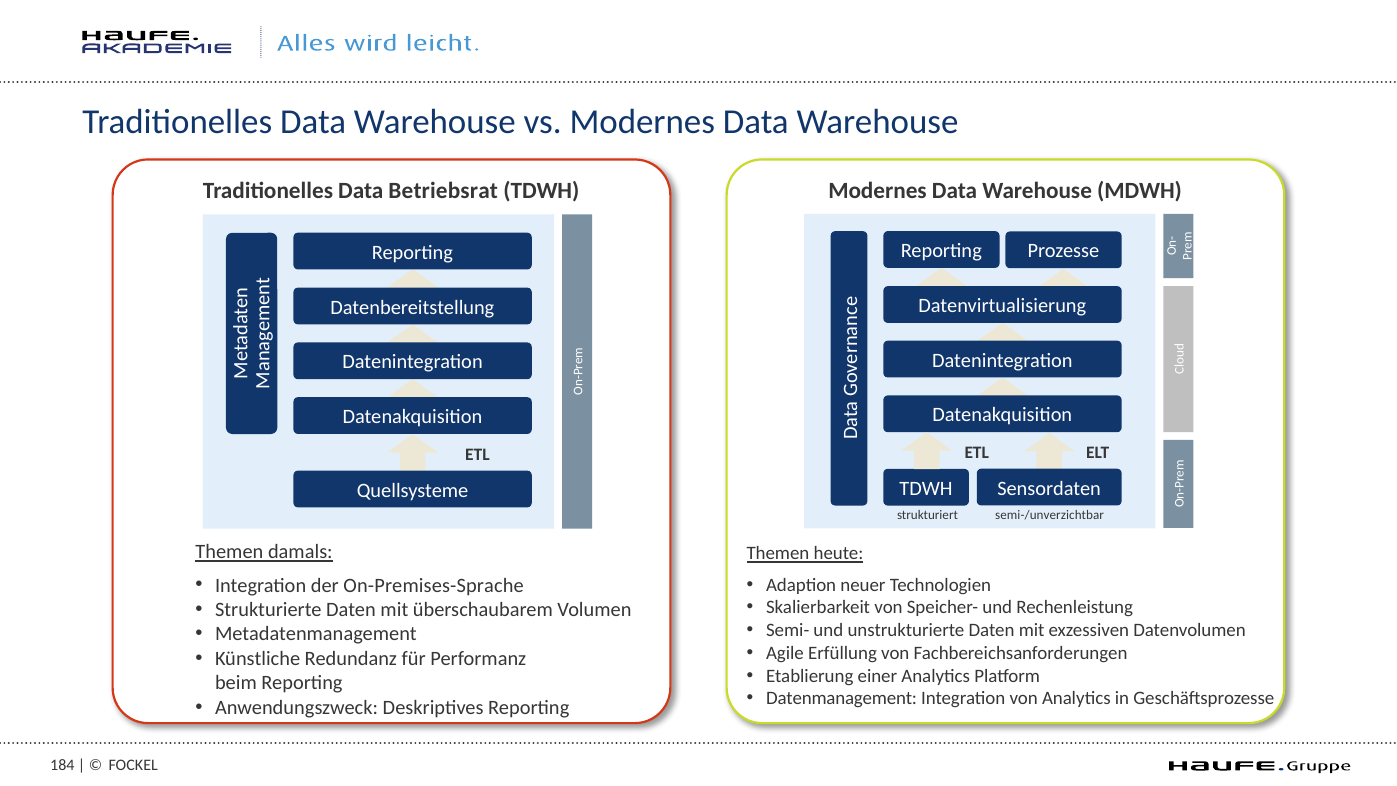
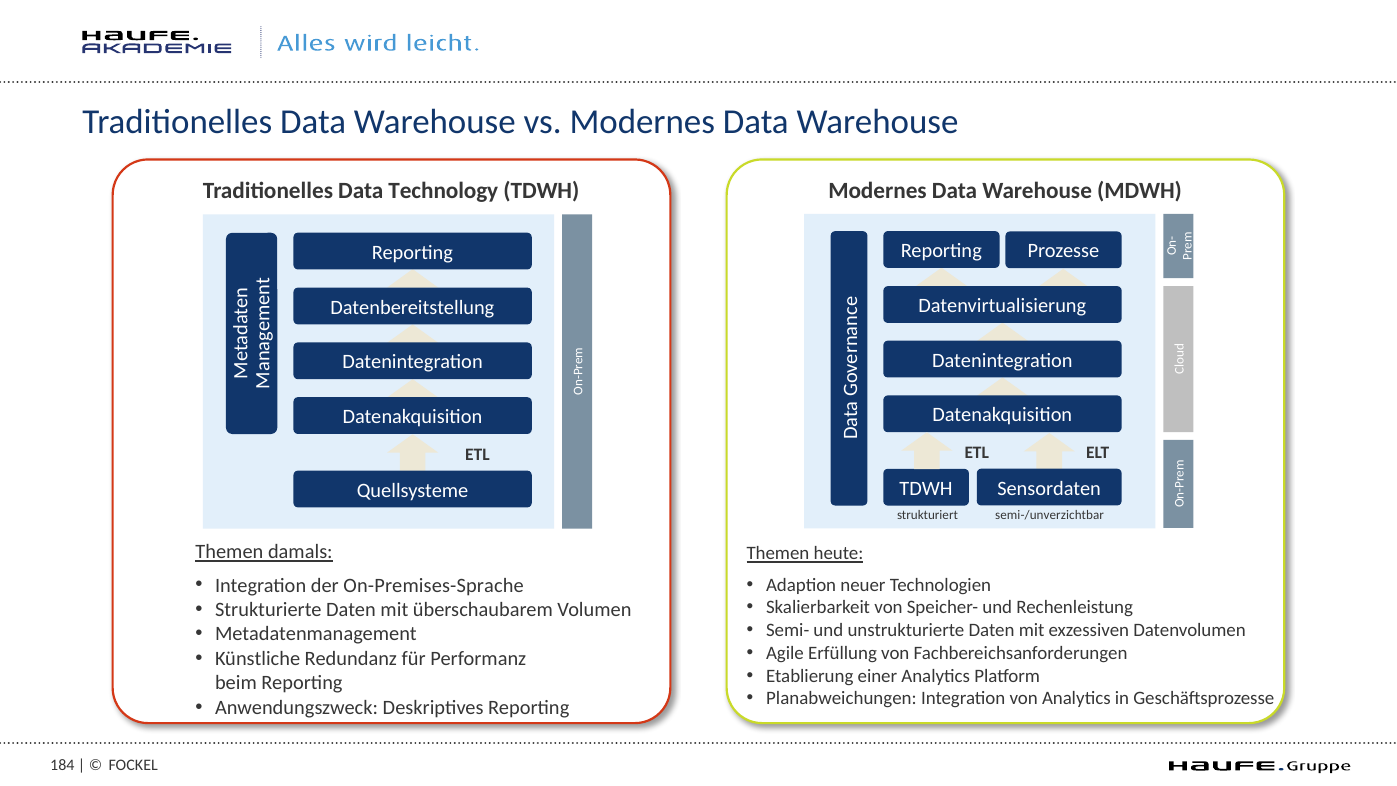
Betriebsrat: Betriebsrat -> Technology (443, 191)
Datenmanagement: Datenmanagement -> Planabweichungen (841, 698)
